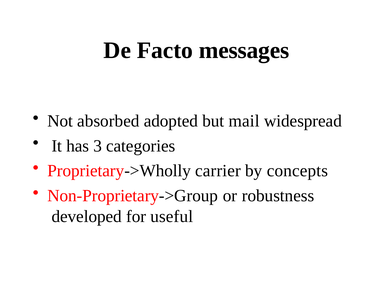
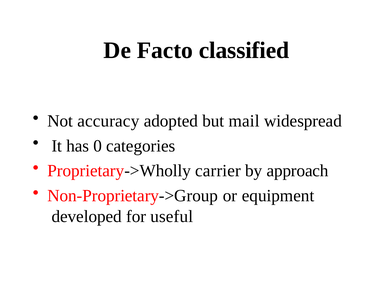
messages: messages -> classified (244, 50)
absorbed: absorbed -> accuracy (108, 121)
3: 3 -> 0 (98, 146)
concepts: concepts -> approach (298, 170)
robustness: robustness -> equipment (278, 195)
